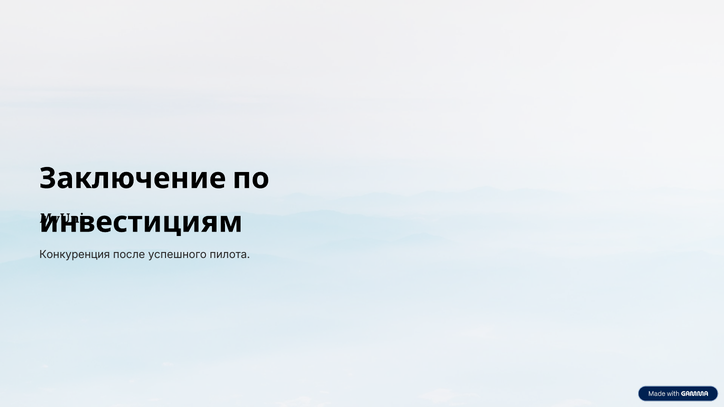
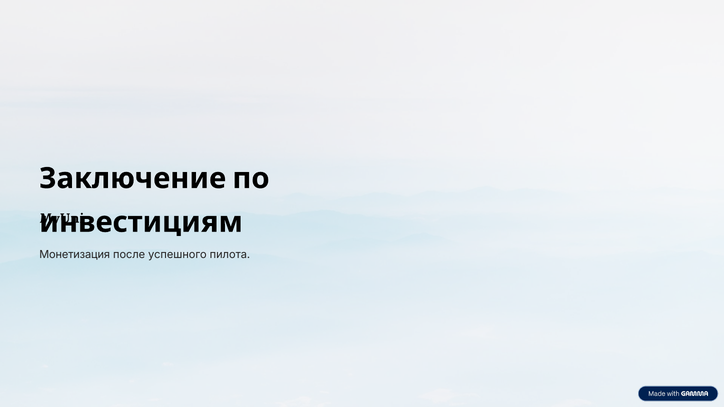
Конкуренция: Конкуренция -> Монетизация (75, 255)
